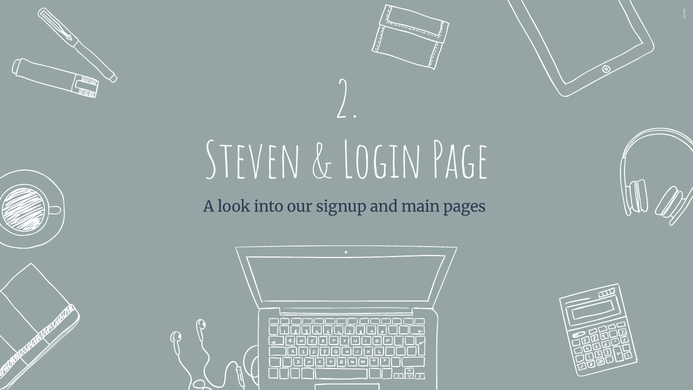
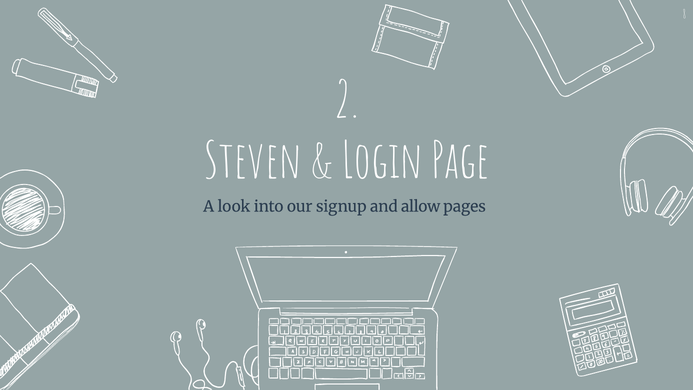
main: main -> allow (421, 207)
